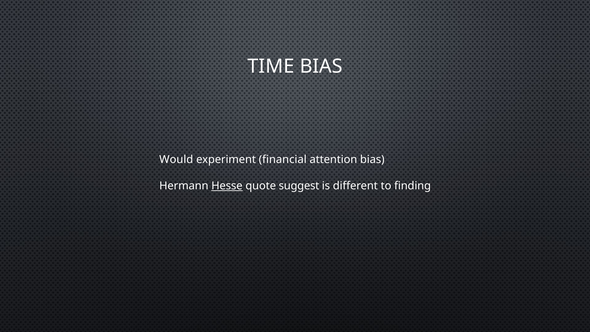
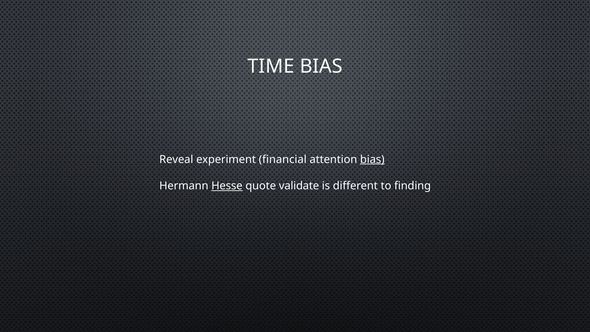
Would: Would -> Reveal (176, 159)
bias underline: none -> present (372, 159)
suggest: suggest -> validate (299, 186)
